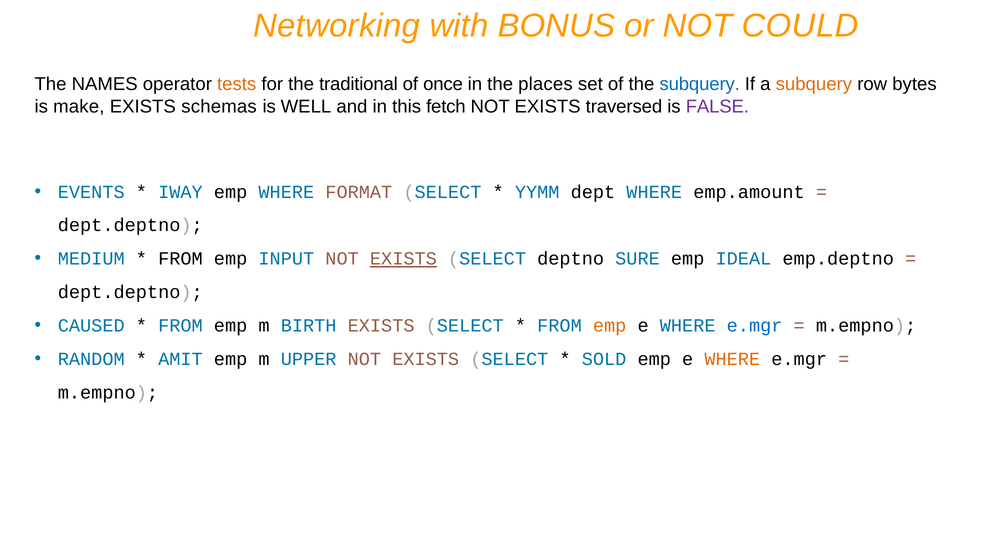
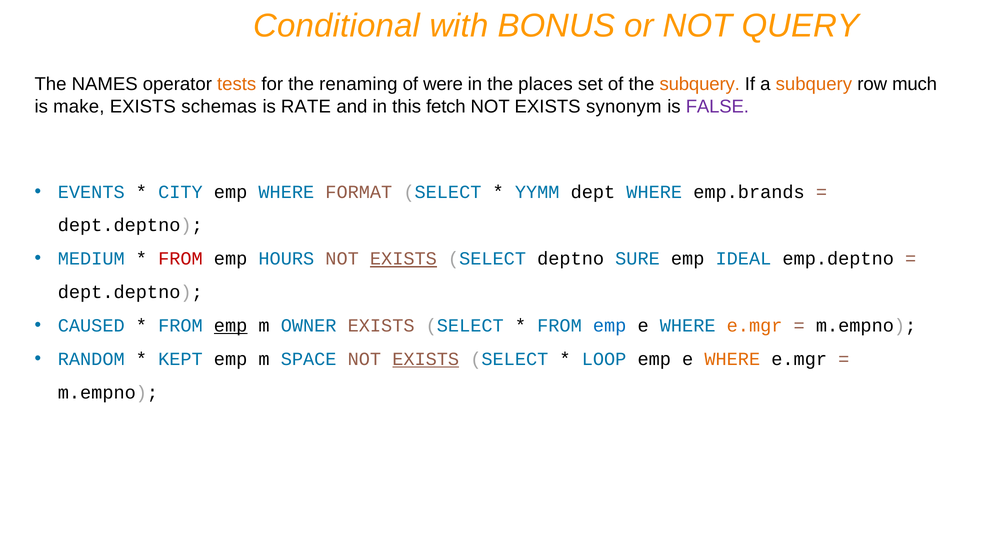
Networking: Networking -> Conditional (337, 26)
COULD: COULD -> QUERY (800, 26)
traditional: traditional -> renaming (358, 84)
once: once -> were (443, 84)
subquery colour: blue -> orange (700, 84)
bytes: bytes -> much (915, 84)
WELL: WELL -> RATE (306, 106)
traversed: traversed -> synonym (624, 106)
IWAY: IWAY -> CITY (180, 192)
emp.amount: emp.amount -> emp.brands (749, 192)
FROM colour: black -> red (180, 259)
INPUT: INPUT -> HOURS (286, 259)
emp underline: none -> present (231, 326)
BIRTH: BIRTH -> OWNER (309, 326)
emp colour: orange -> blue (610, 326)
e.mgr colour: blue -> orange (755, 326)
AMIT: AMIT -> KEPT (180, 359)
UPPER: UPPER -> SPACE (309, 359)
EXISTS underline: none -> present (426, 359)
SOLD: SOLD -> LOOP (604, 359)
